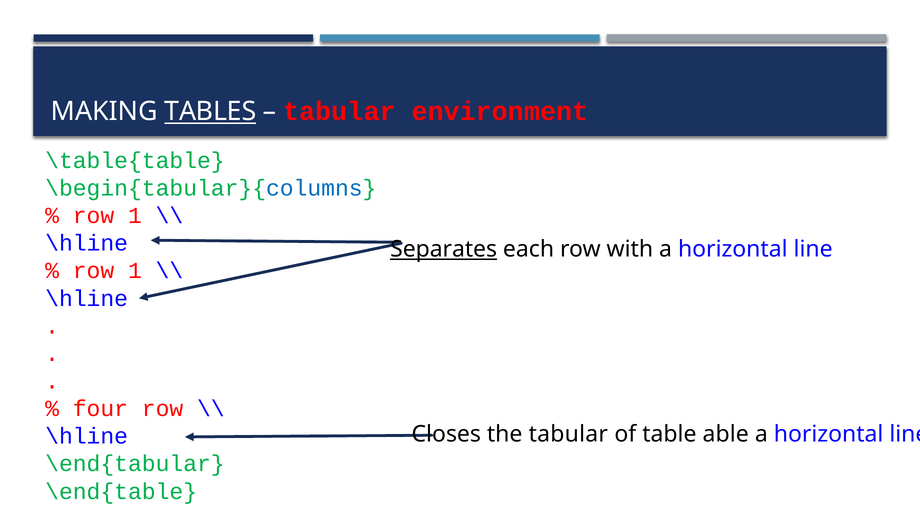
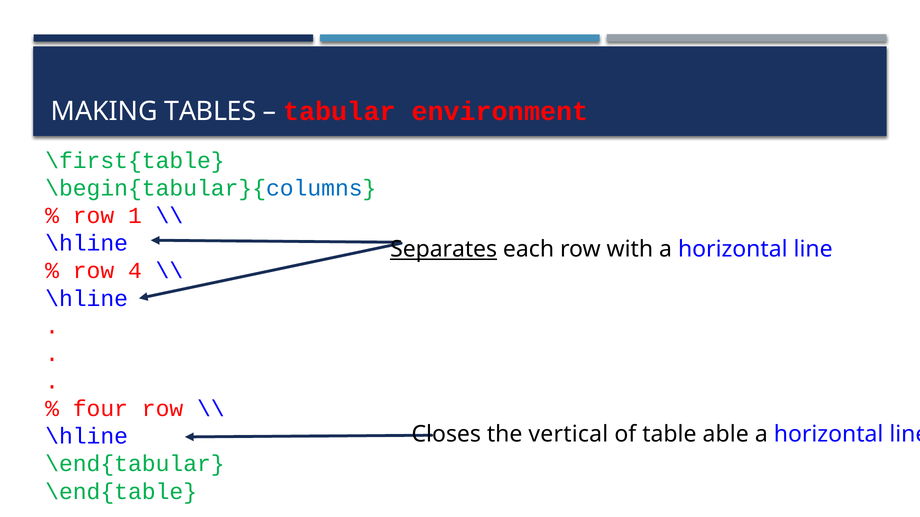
TABLES underline: present -> none (210, 112)
\table{table: \table{table -> \first{table (135, 161)
1: 1 -> 4 (135, 271)
the tabular: tabular -> vertical (568, 434)
